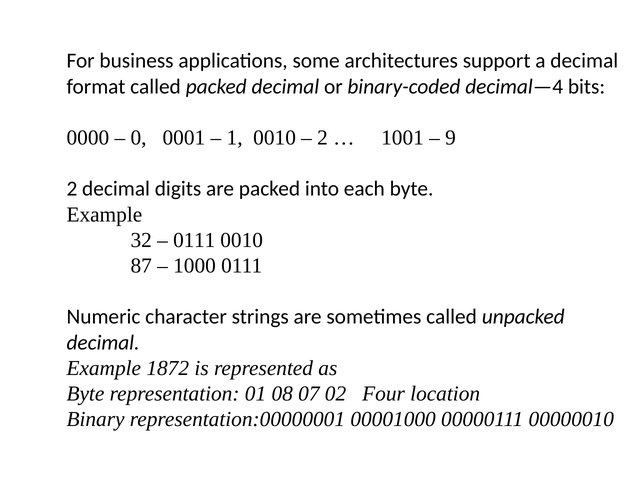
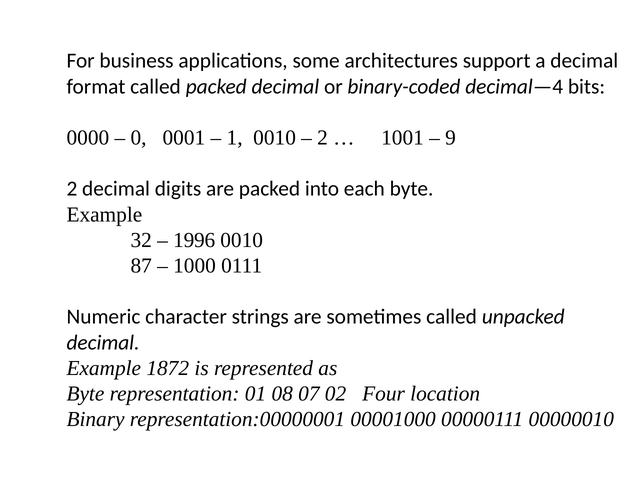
0111: 0111 -> 1996 (194, 240)
